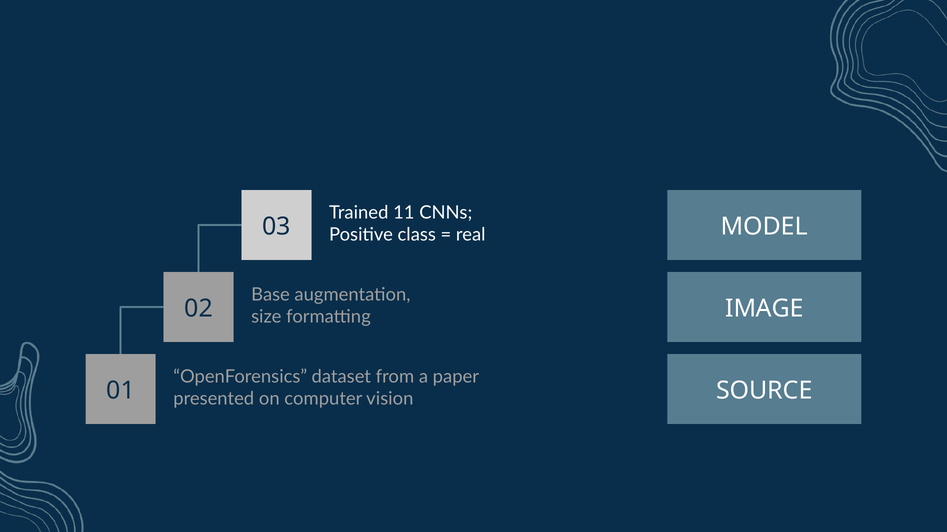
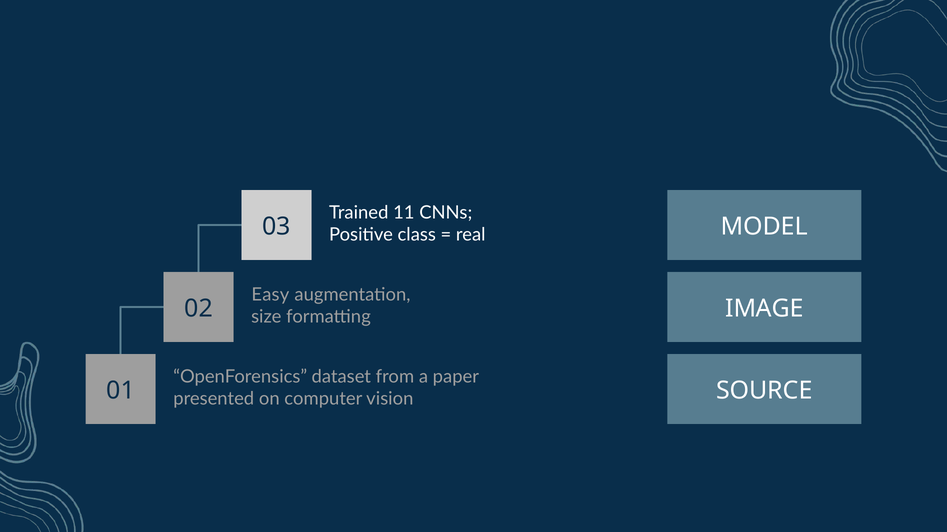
Base: Base -> Easy (270, 295)
